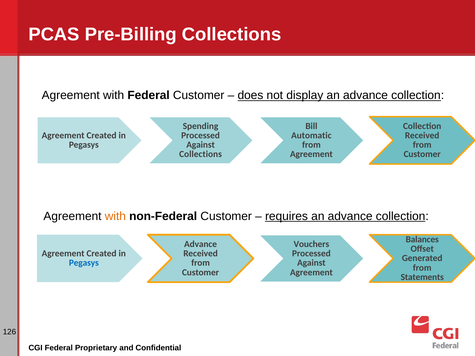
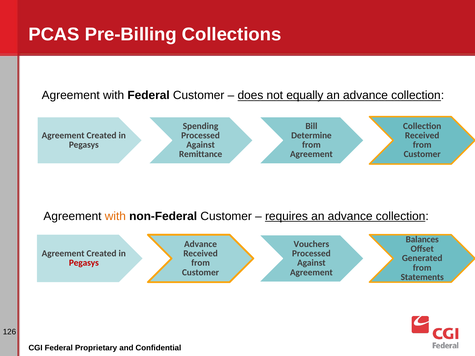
display: display -> equally (305, 95)
Automatic: Automatic -> Determine (311, 136)
Collections: Collections -> Remittance (201, 154)
Pegasys colour: blue -> red (84, 263)
